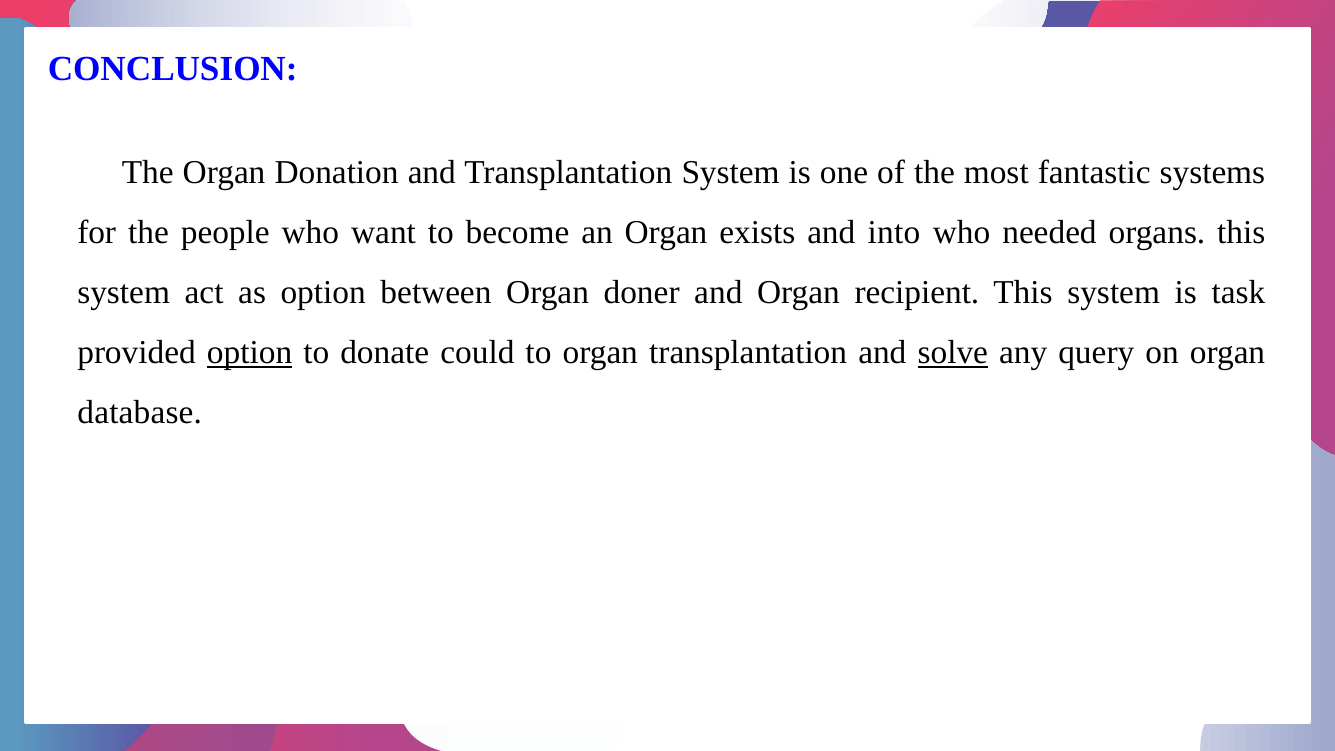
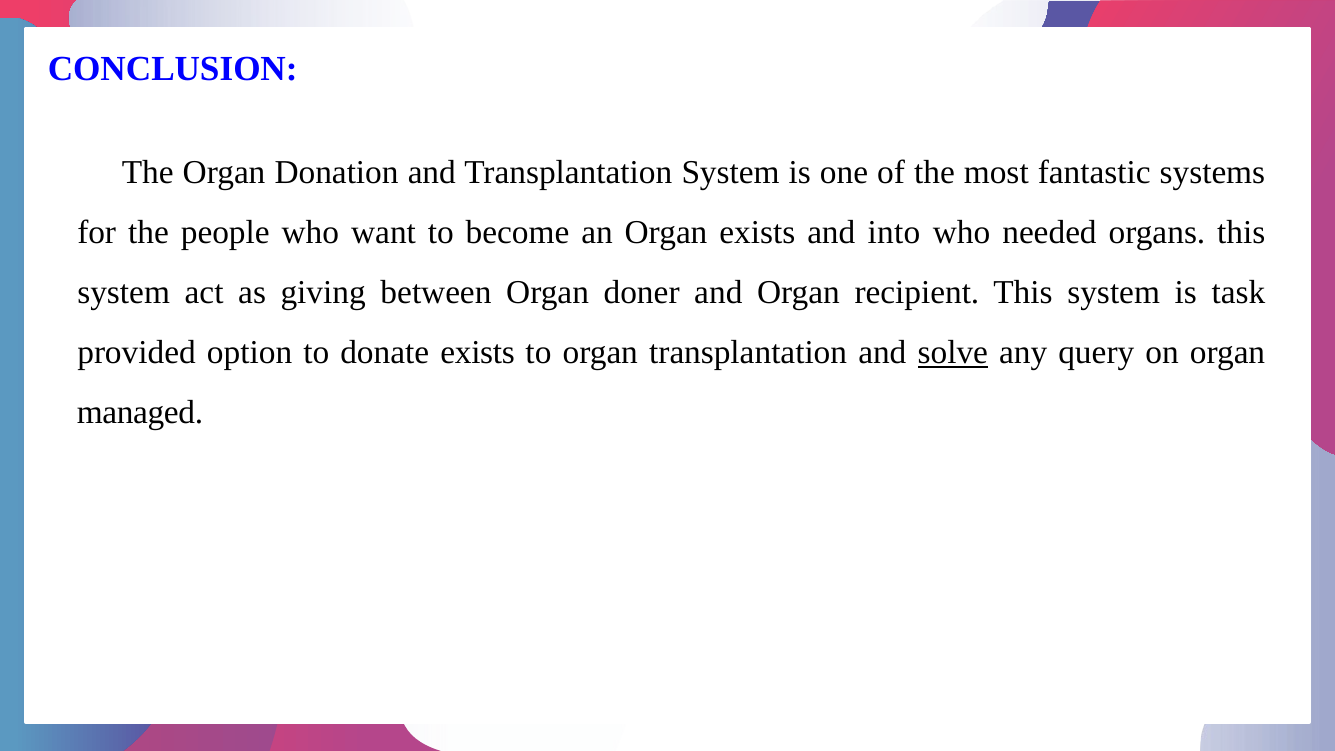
as option: option -> giving (323, 293)
option underline: present -> none (250, 353)
donate could: could -> exists (478, 353)
database: database -> managed (140, 413)
